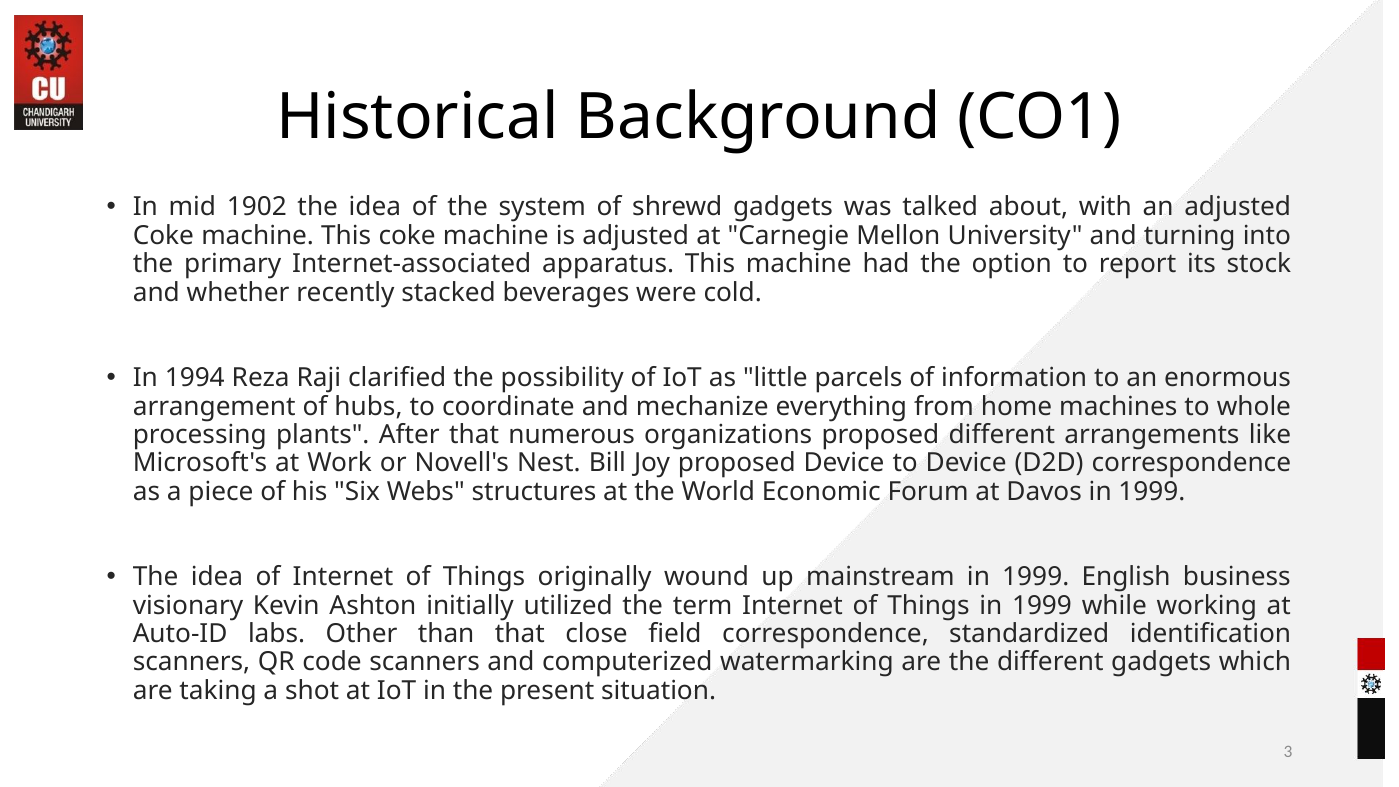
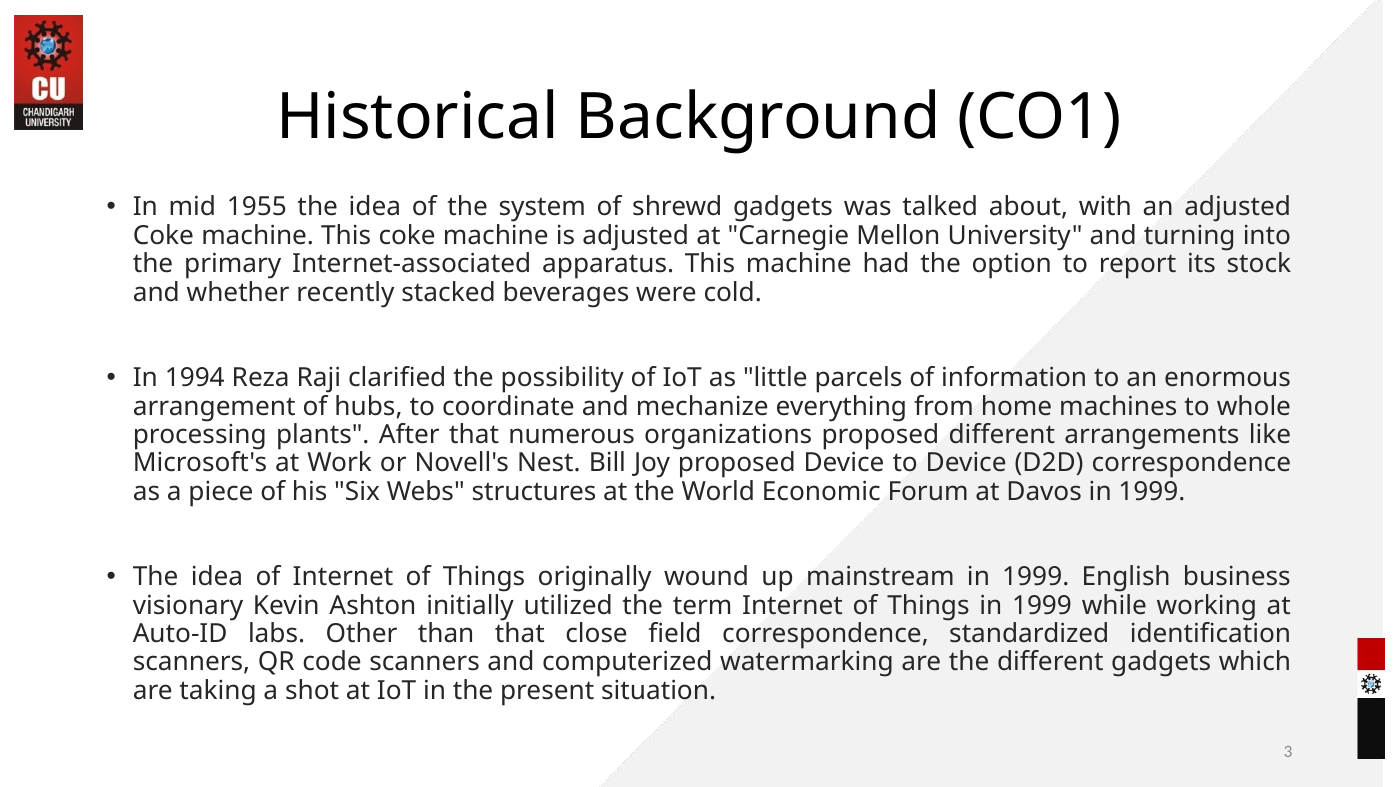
1902: 1902 -> 1955 (257, 207)
